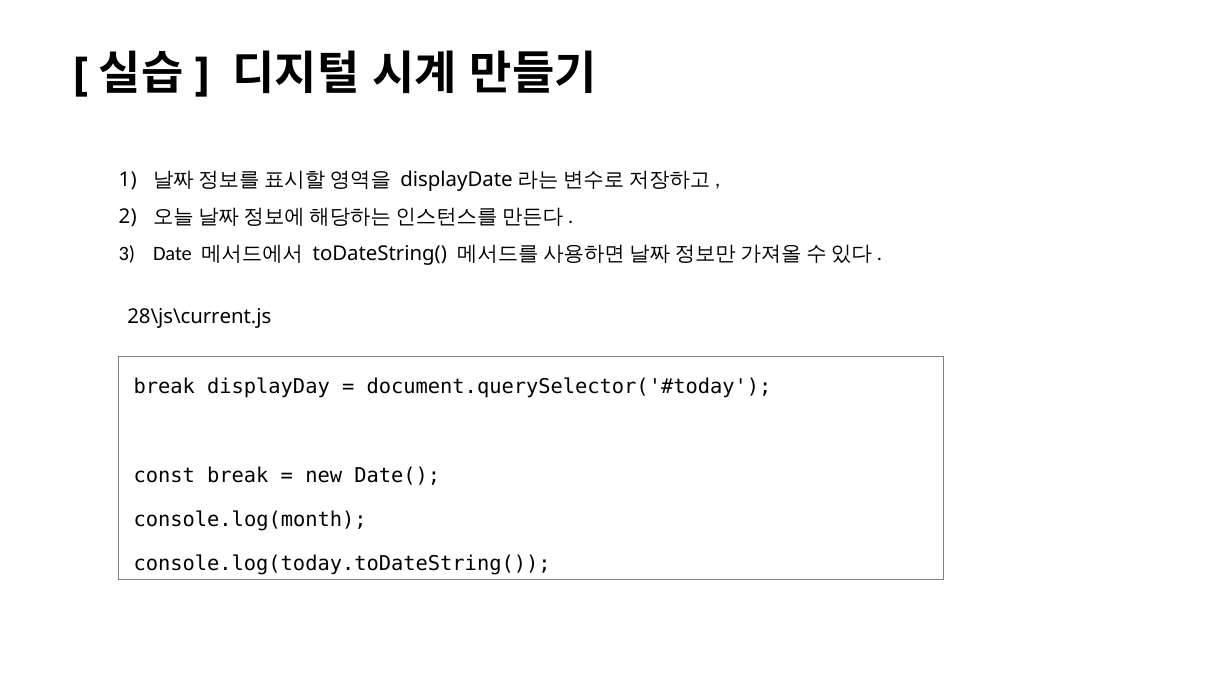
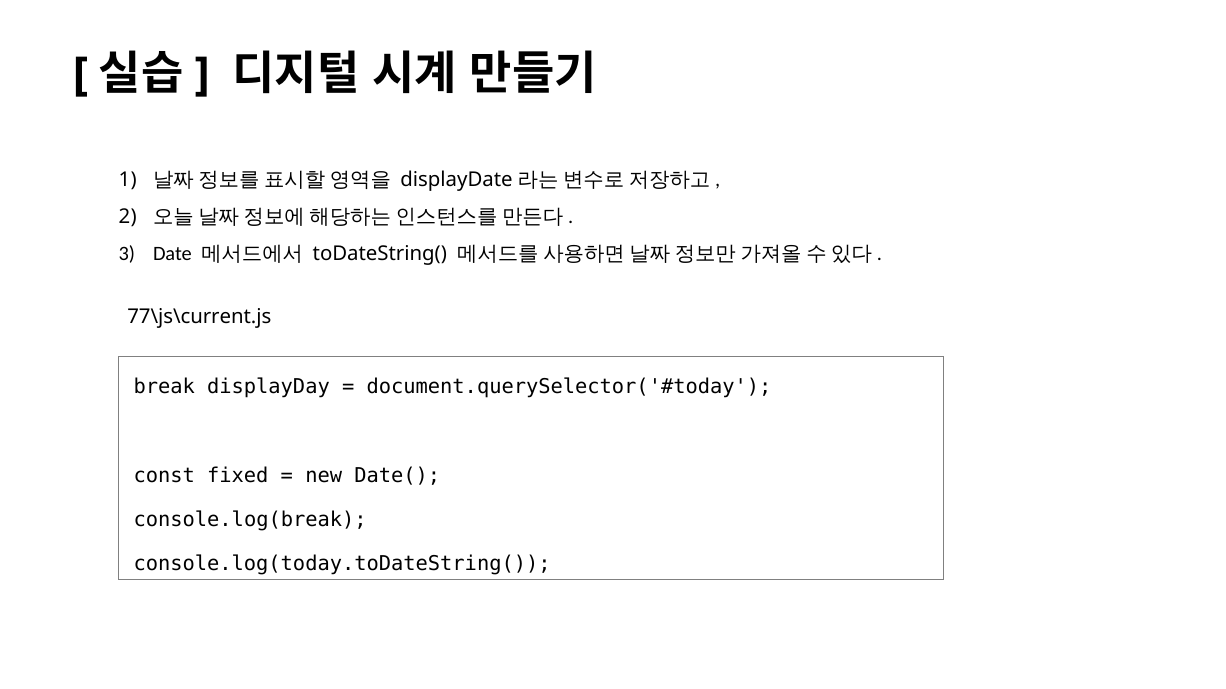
28\js\current.js: 28\js\current.js -> 77\js\current.js (199, 318)
const break: break -> fixed (238, 476)
console.log(month: console.log(month -> console.log(break (250, 520)
